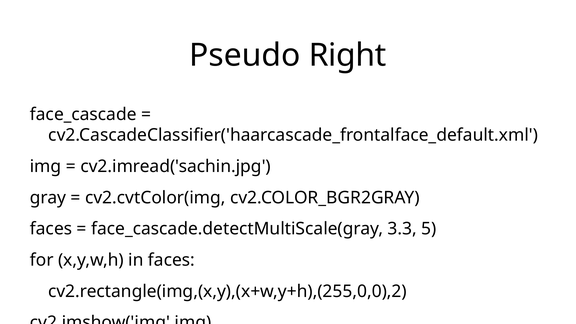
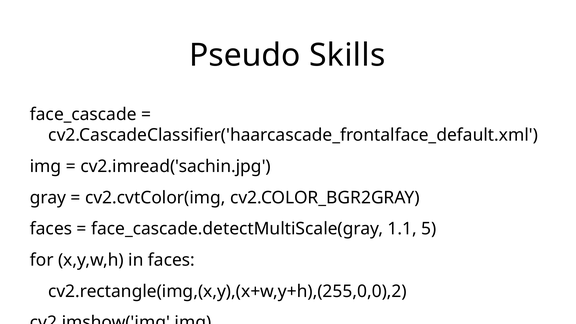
Right: Right -> Skills (347, 55)
3.3: 3.3 -> 1.1 (402, 229)
